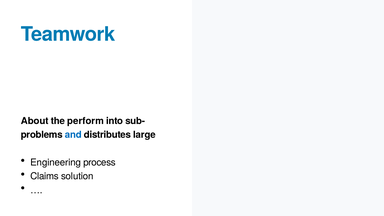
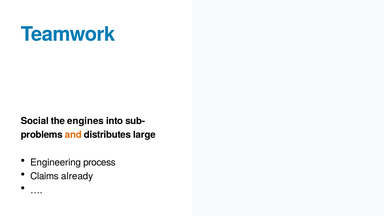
About: About -> Social (35, 121)
perform: perform -> engines (86, 121)
and colour: blue -> orange (73, 135)
solution: solution -> already (77, 176)
